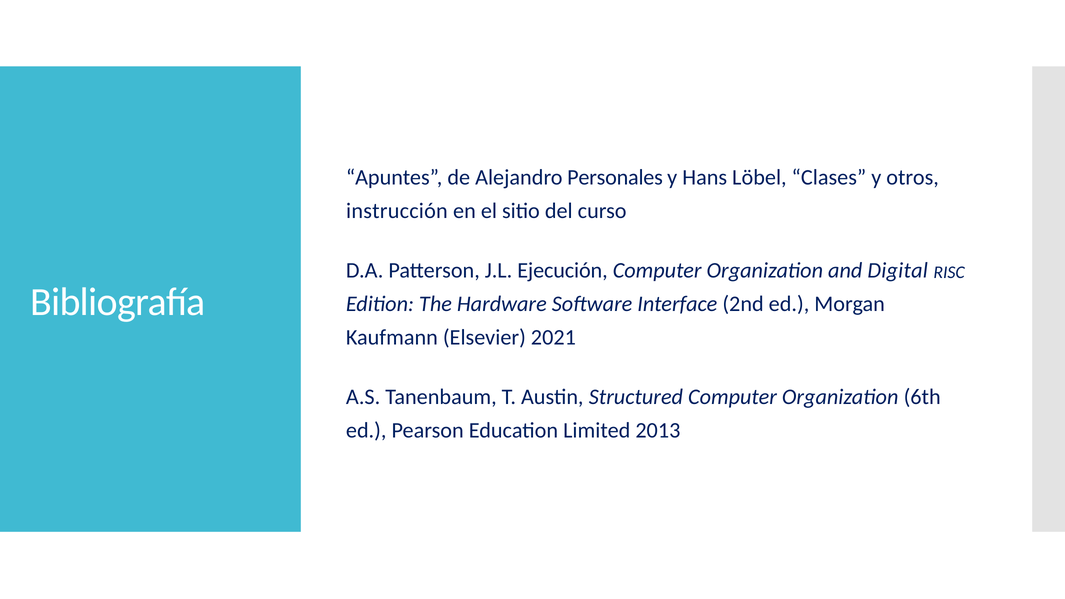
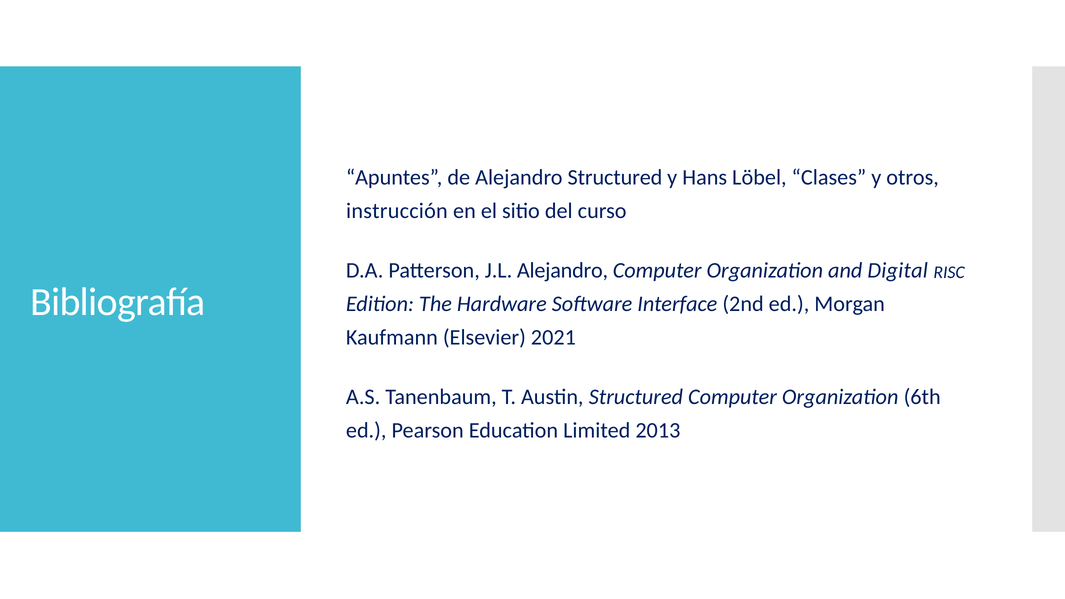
Alejandro Personales: Personales -> Structured (615, 178)
J.L Ejecución: Ejecución -> Alejandro (563, 271)
